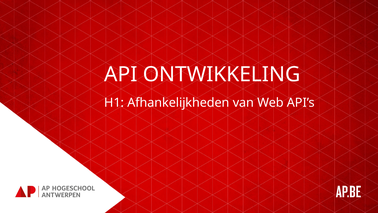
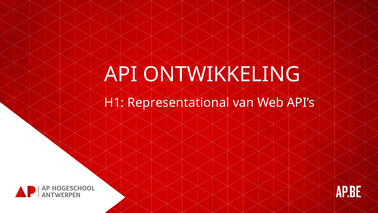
Afhankelijkheden: Afhankelijkheden -> Representational (178, 103)
